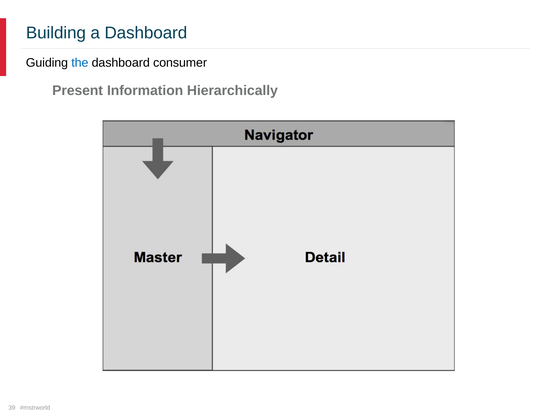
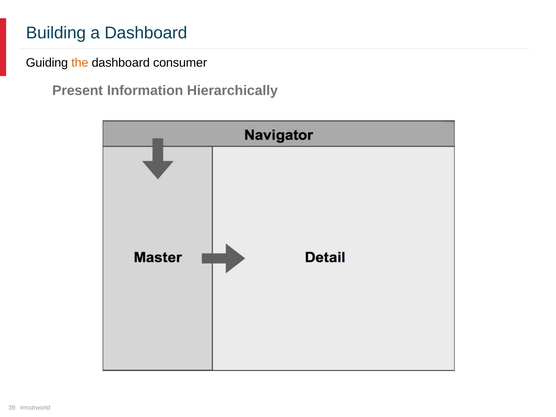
the colour: blue -> orange (80, 63)
